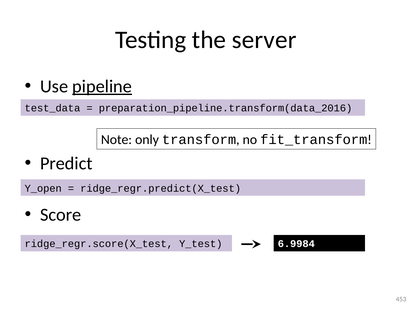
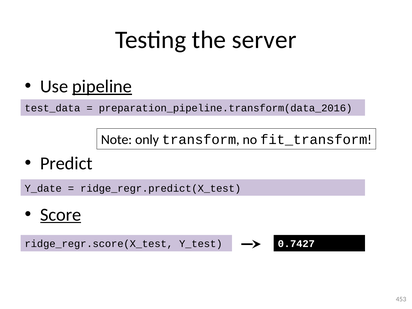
Y_open: Y_open -> Y_date (43, 188)
Score underline: none -> present (61, 215)
6.9984: 6.9984 -> 0.7427 (296, 244)
